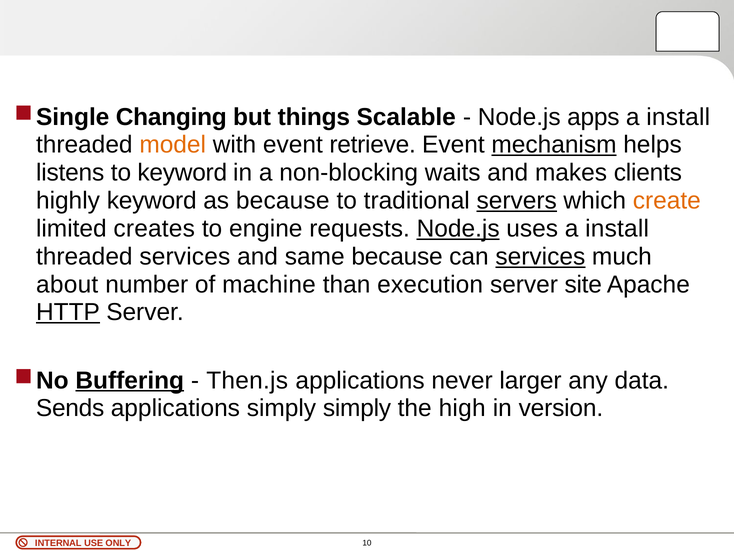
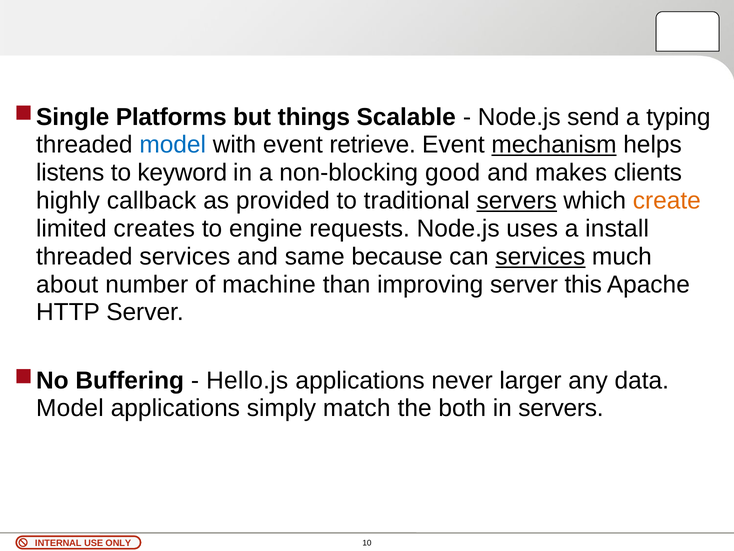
Changing: Changing -> Platforms (171, 117)
apps: apps -> send (593, 117)
install: install -> typing (678, 117)
model colour: orange -> blue (173, 145)
waits: waits -> good (453, 173)
highly keyword: keyword -> callback (152, 201)
as because: because -> provided (283, 201)
Node.js underline: present -> none (458, 228)
execution: execution -> improving (430, 284)
site: site -> this (583, 284)
HTTP underline: present -> none (68, 312)
Buffering underline: present -> none (130, 380)
Then.js: Then.js -> Hello.js (247, 380)
Sends: Sends -> Model (70, 408)
simply simply: simply -> match (357, 408)
high: high -> both (462, 408)
in version: version -> servers (561, 408)
